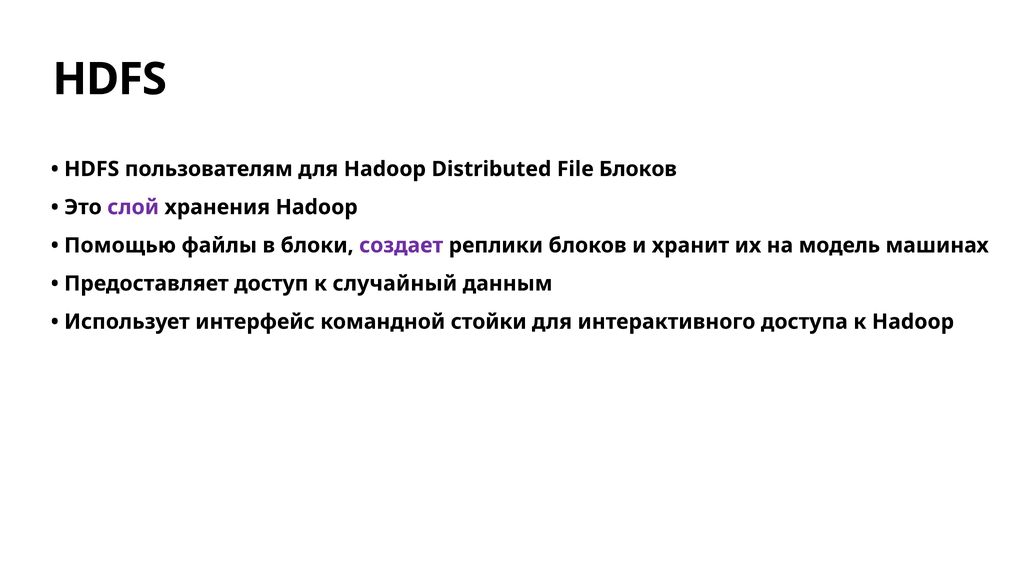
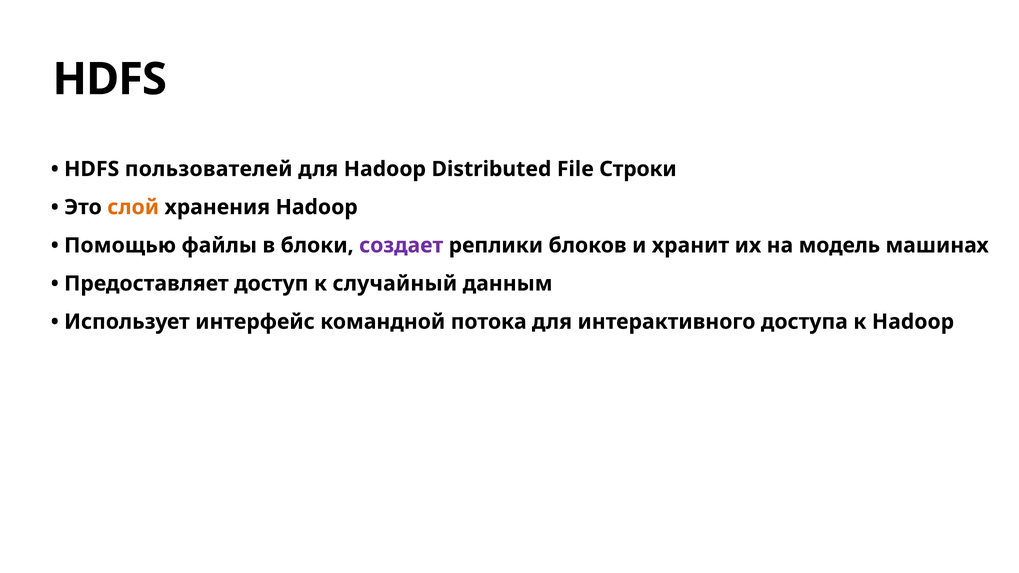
пользователям: пользователям -> пользователей (209, 169)
File Блоков: Блоков -> Строки (638, 169)
слой colour: purple -> orange (133, 207)
стойки: стойки -> потока (489, 322)
